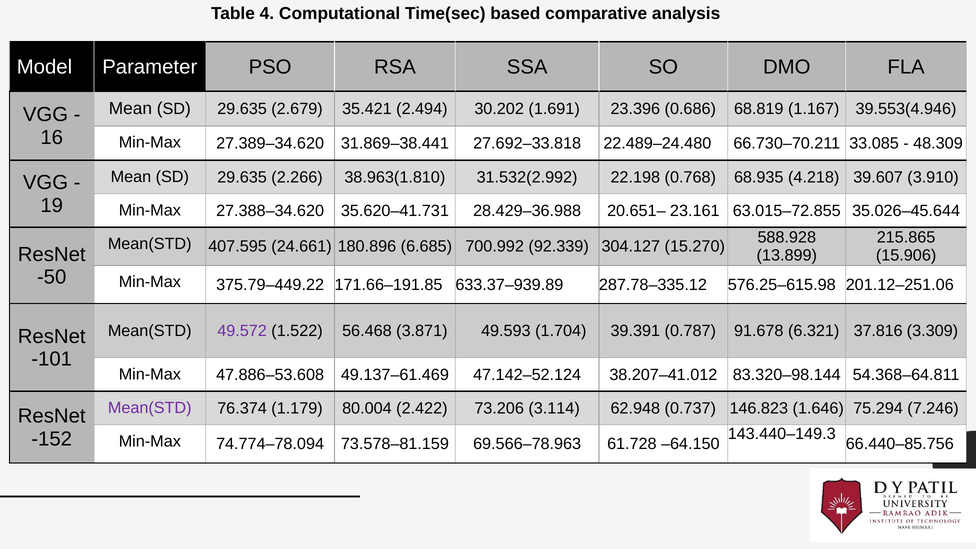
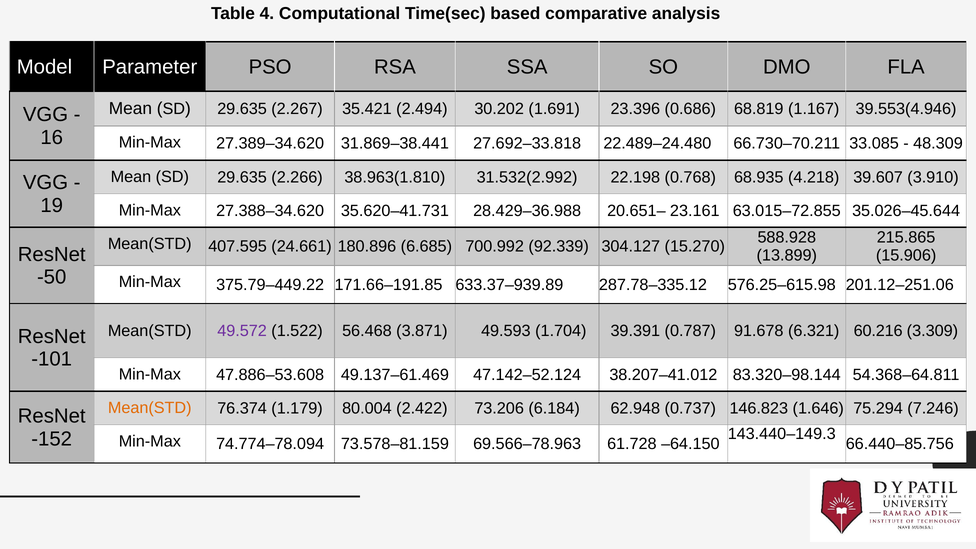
2.679: 2.679 -> 2.267 (297, 109)
37.816: 37.816 -> 60.216 (878, 331)
Mean(STD colour: purple -> orange (150, 408)
3.114: 3.114 -> 6.184 (554, 408)
